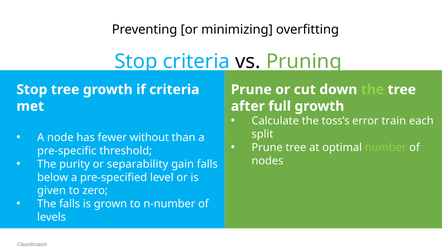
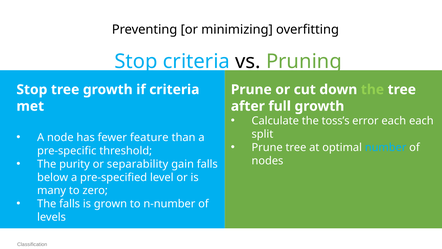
error train: train -> each (394, 121)
without: without -> feature (149, 137)
number colour: light green -> light blue (386, 147)
given: given -> many (52, 190)
